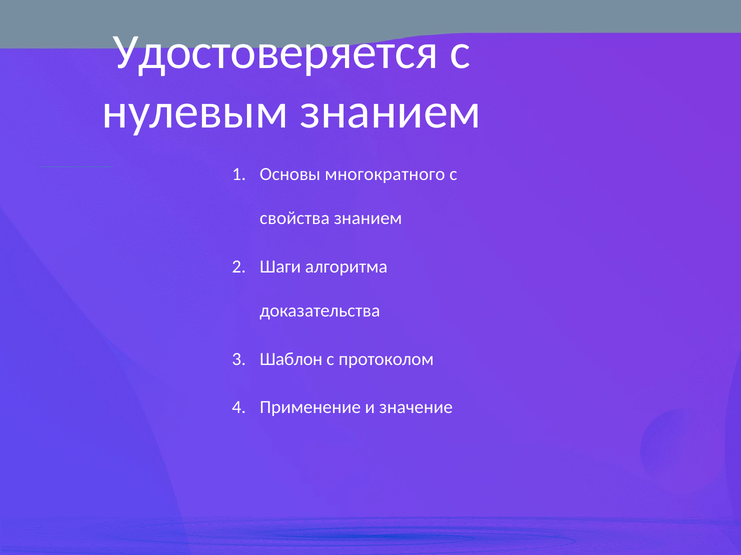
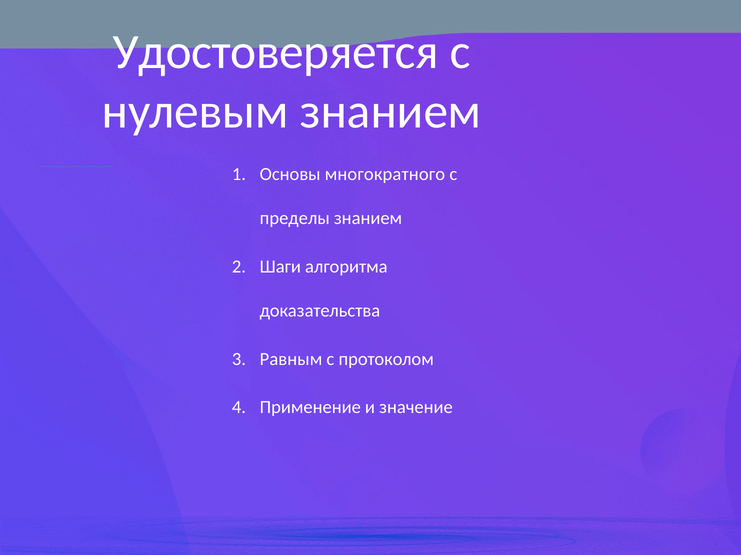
свойства: свойства -> пределы (295, 219)
Шаблон: Шаблон -> Равным (291, 359)
